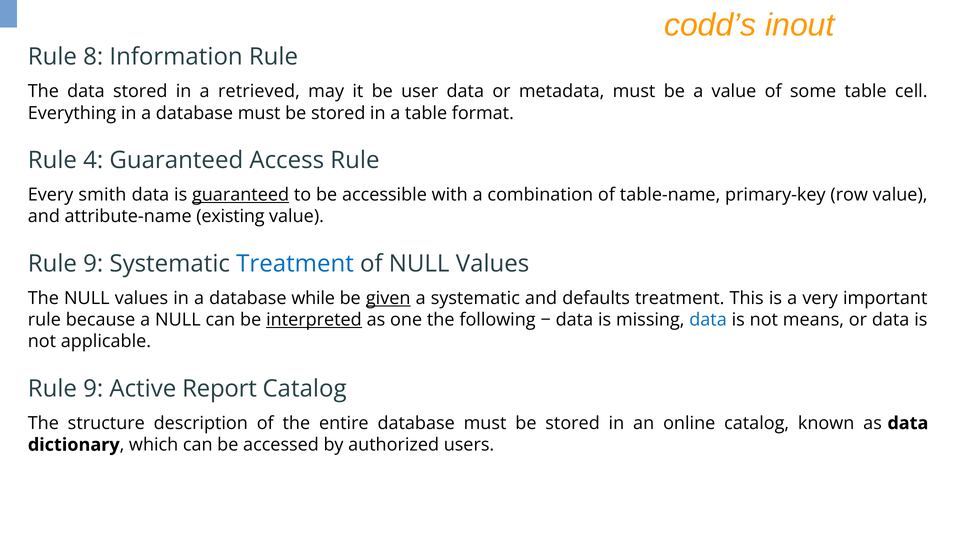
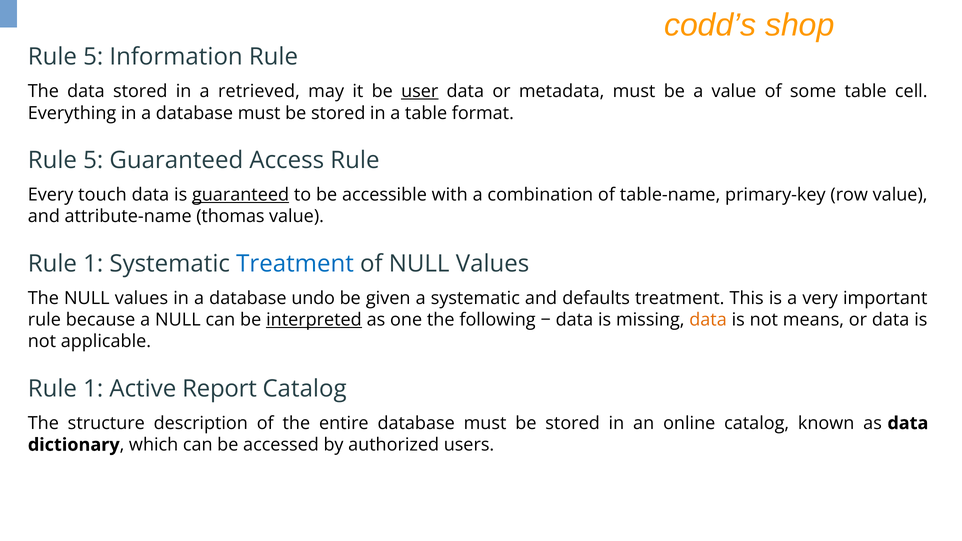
inout: inout -> shop (800, 25)
8: 8 -> 5 (93, 57)
user underline: none -> present (420, 91)
4: 4 -> 5 (93, 160)
smith: smith -> touch (102, 195)
existing: existing -> thomas (230, 216)
9: 9 -> 1 (93, 264)
while: while -> undo (313, 298)
given underline: present -> none (388, 298)
data colour: blue -> orange (708, 320)
9: 9 -> 1 (93, 389)
